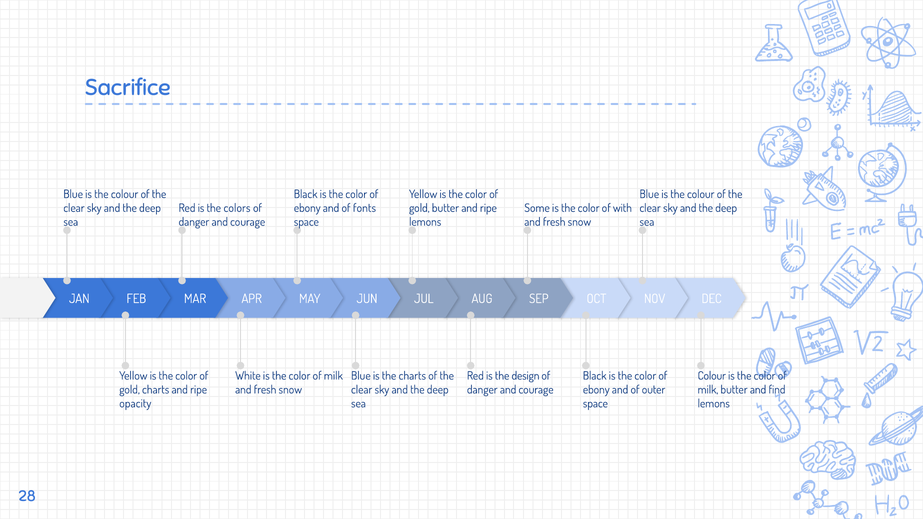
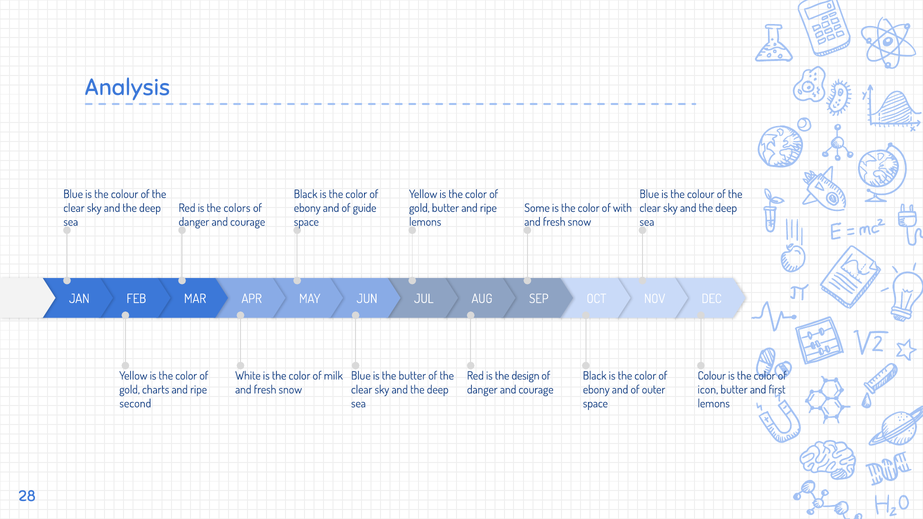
Sacrifice: Sacrifice -> Analysis (127, 88)
fonts: fonts -> guide (365, 208)
the charts: charts -> butter (412, 376)
milk: milk -> icon (708, 390)
find: find -> first (777, 390)
opacity: opacity -> second (135, 404)
